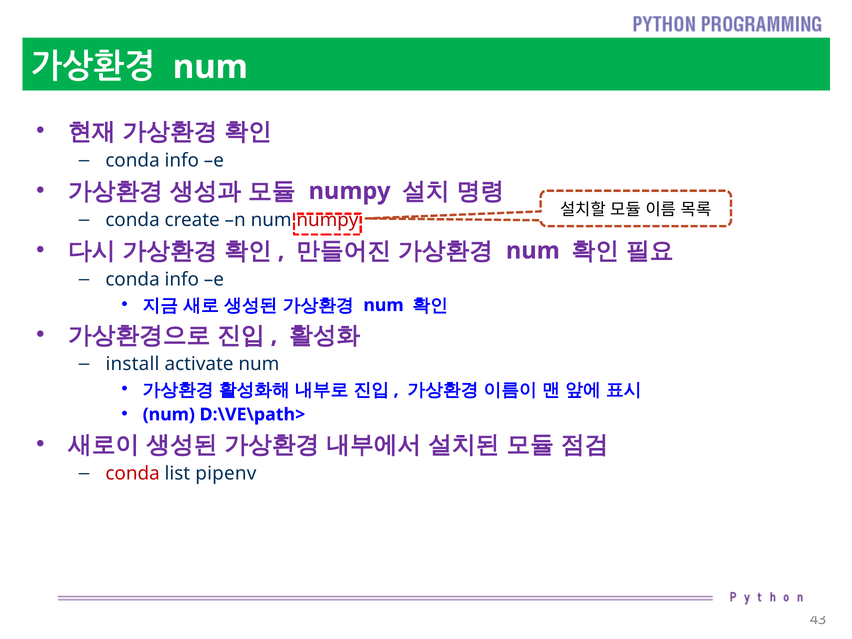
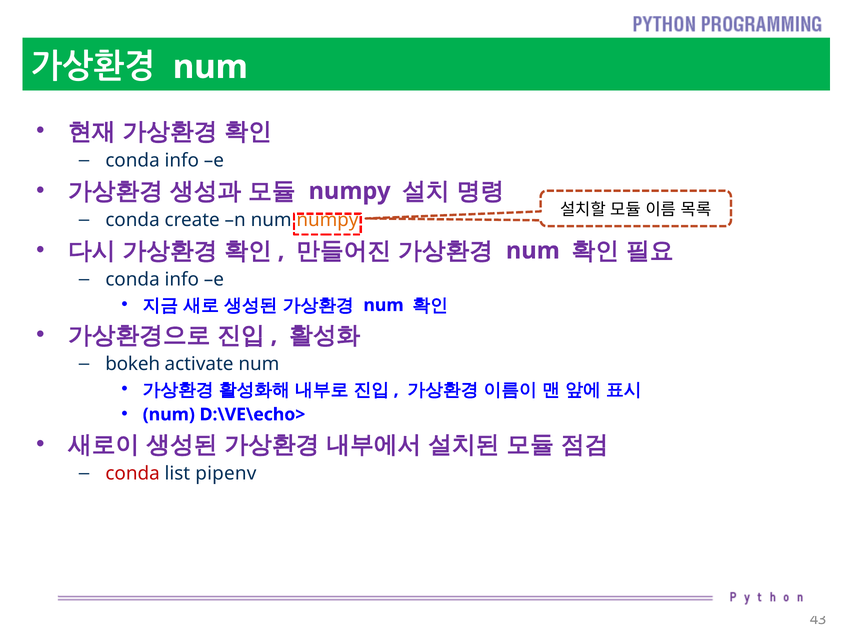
numpy colour: red -> orange (327, 220)
install: install -> bokeh (133, 364)
D:\VE\path>: D:\VE\path> -> D:\VE\echo> (252, 415)
